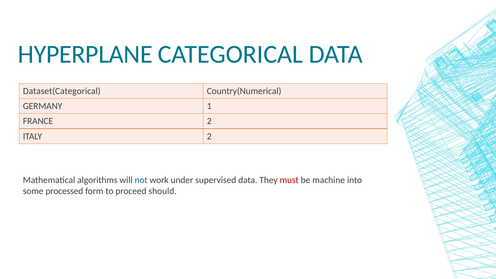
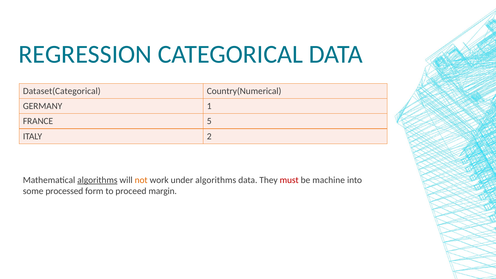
HYPERPLANE: HYPERPLANE -> REGRESSION (85, 54)
FRANCE 2: 2 -> 5 (209, 121)
algorithms underline: none -> present (97, 180)
not colour: blue -> orange (141, 180)
under supervised: supervised -> algorithms (216, 180)
should: should -> margin (163, 191)
